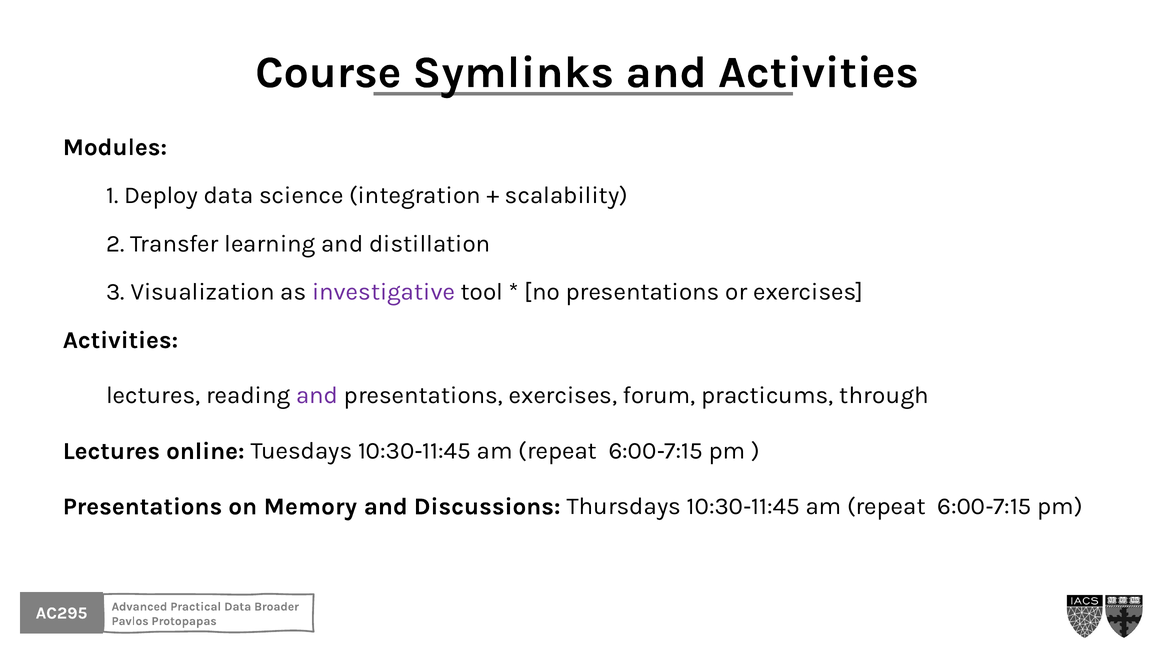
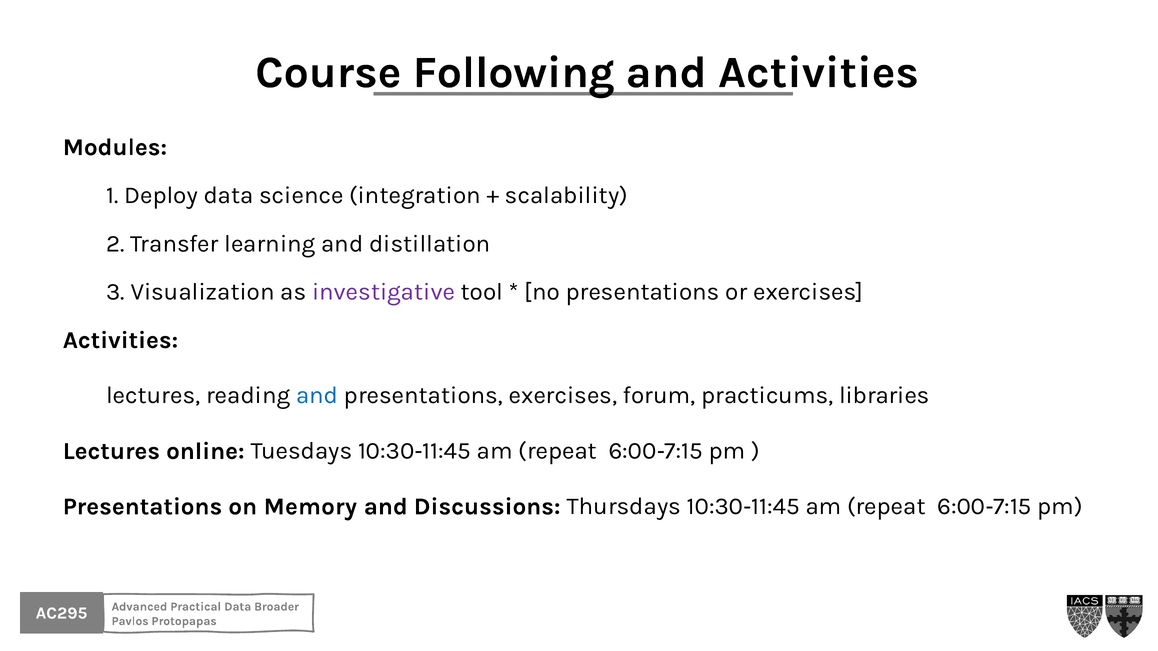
Symlinks: Symlinks -> Following (514, 72)
and colour: purple -> blue (317, 396)
through: through -> libraries (884, 396)
